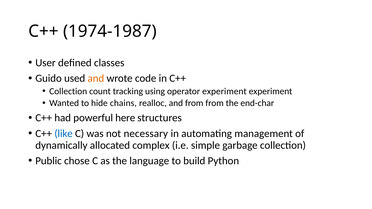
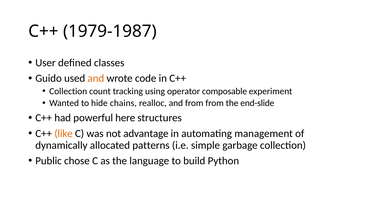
1974-1987: 1974-1987 -> 1979-1987 (110, 31)
operator experiment: experiment -> composable (225, 91)
end-char: end-char -> end-slide (257, 103)
like colour: blue -> orange (64, 134)
necessary: necessary -> advantage (146, 134)
complex: complex -> patterns (151, 145)
